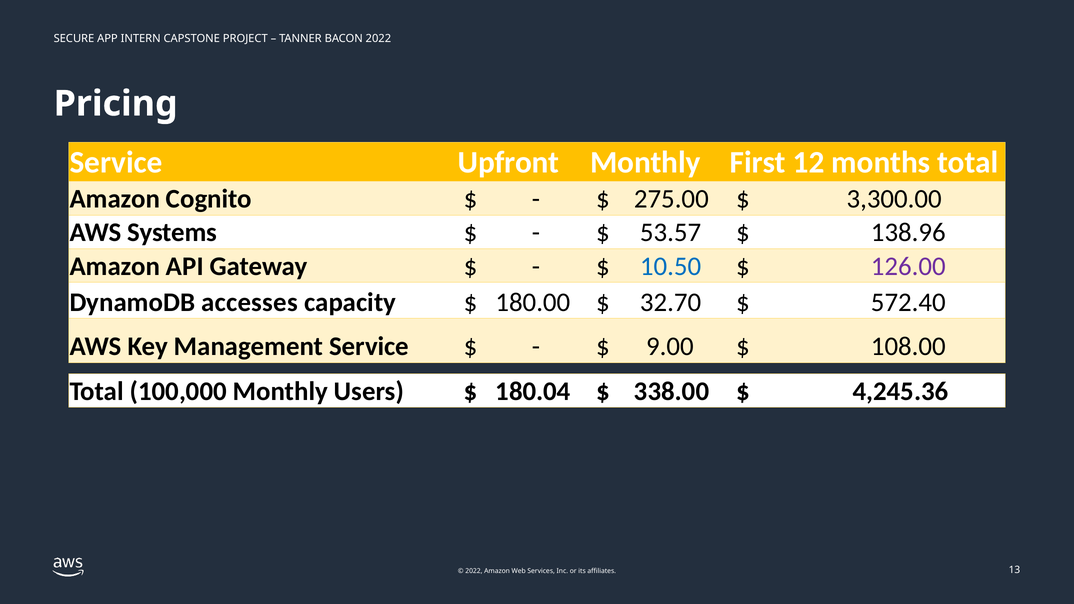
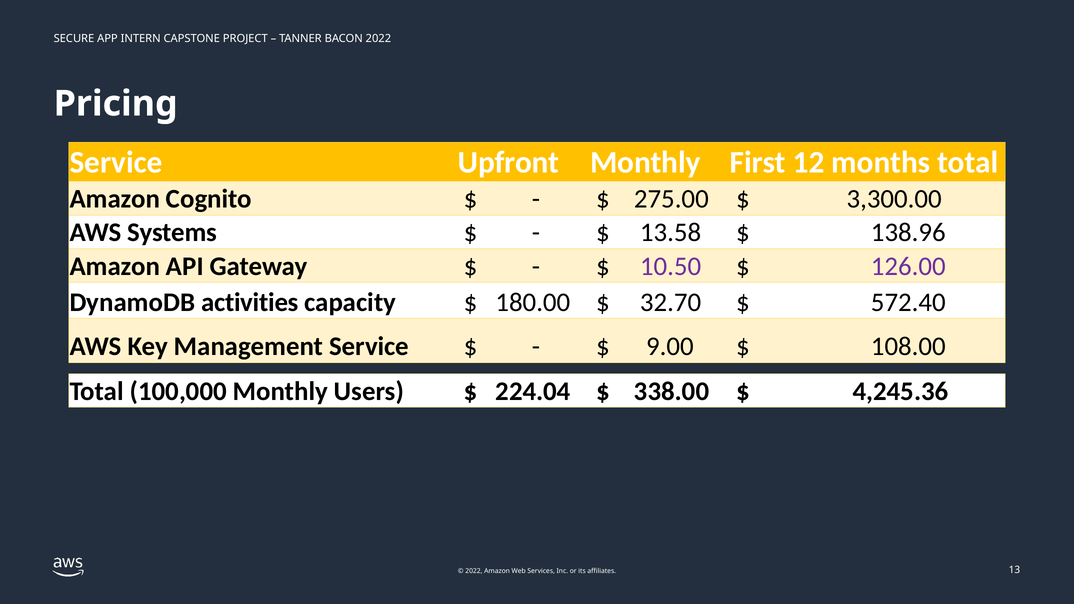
53.57: 53.57 -> 13.58 (671, 233)
10.50 colour: blue -> purple (671, 266)
accesses: accesses -> activities (250, 302)
180.04: 180.04 -> 224.04 (533, 391)
